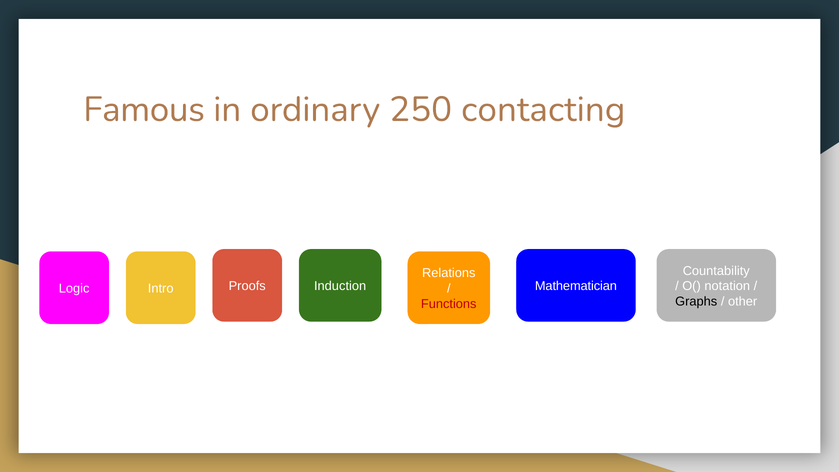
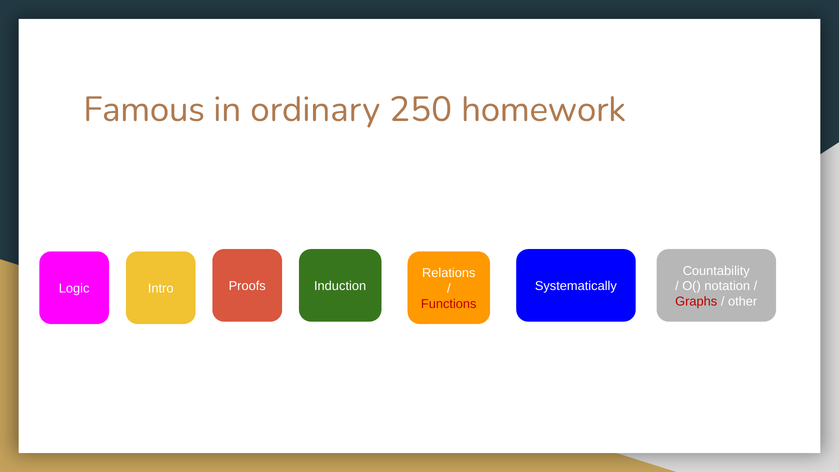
contacting: contacting -> homework (543, 109)
Mathematician: Mathematician -> Systematically (576, 286)
Graphs colour: black -> red (696, 302)
